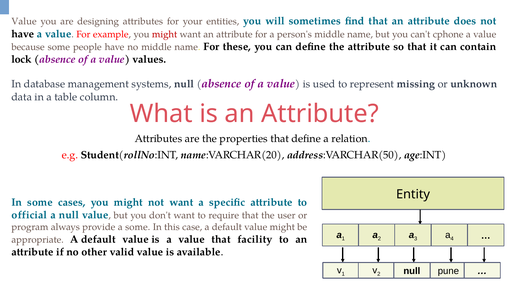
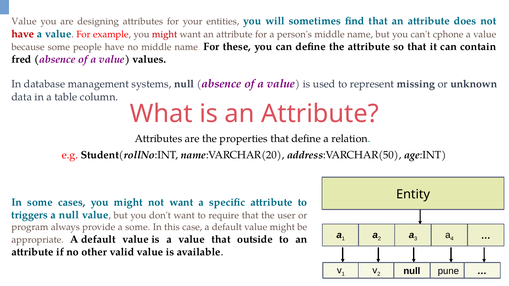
have colour: black -> red (23, 34)
lock: lock -> fred (21, 59)
official: official -> triggers (30, 215)
facility: facility -> outside (255, 239)
